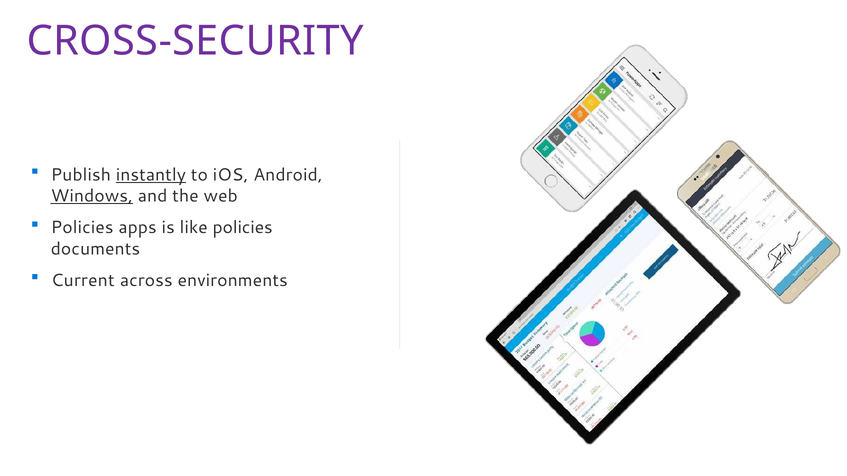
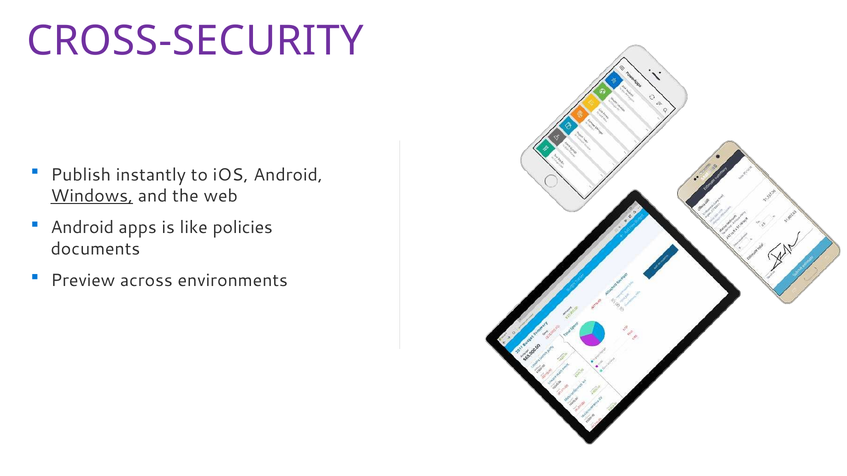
instantly underline: present -> none (151, 175)
Policies: Policies -> Android (82, 228)
Current: Current -> Preview (83, 281)
